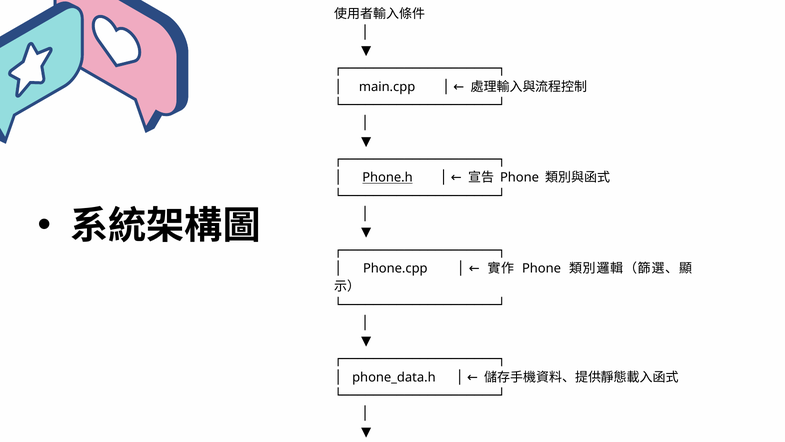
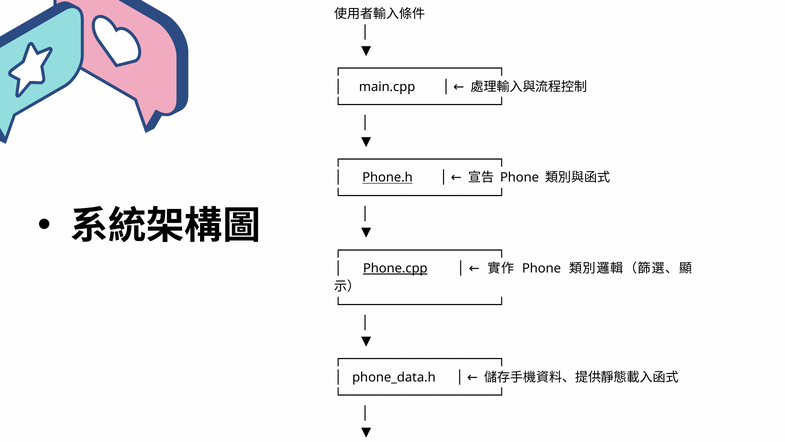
Phone.cpp underline: none -> present (395, 268)
